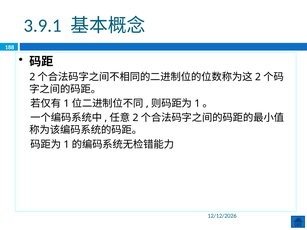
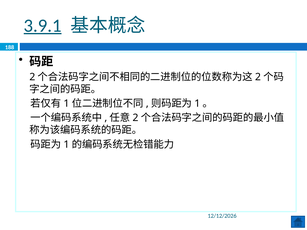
3.9.1 underline: none -> present (43, 26)
